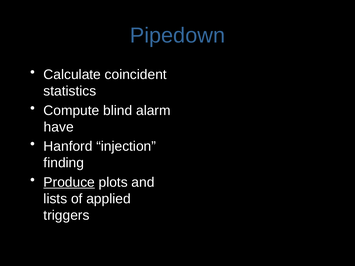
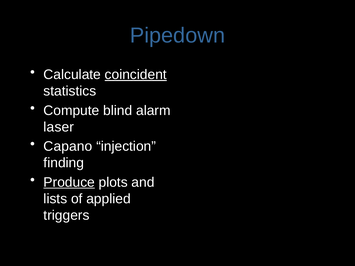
coincident underline: none -> present (136, 75)
have: have -> laser (59, 127)
Hanford: Hanford -> Capano (68, 146)
